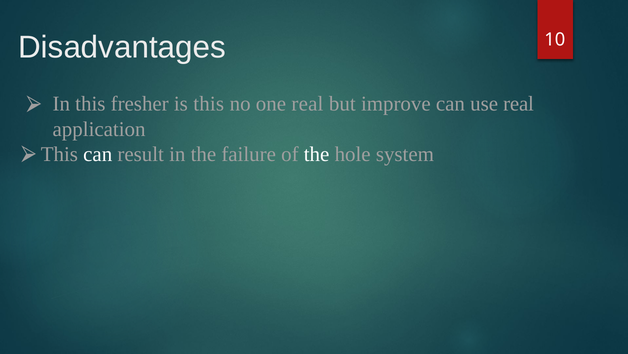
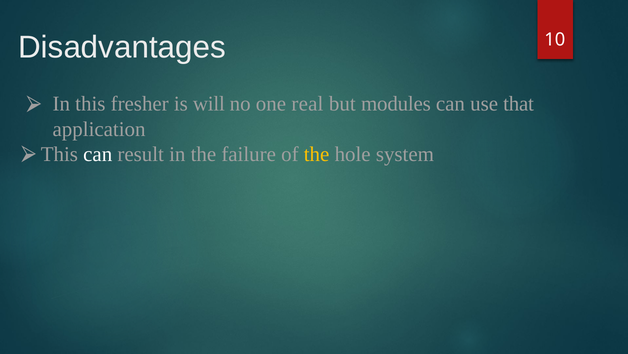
is this: this -> will (209, 104)
improve: improve -> modules (396, 104)
use real: real -> that (519, 104)
the colour: white -> yellow (317, 154)
